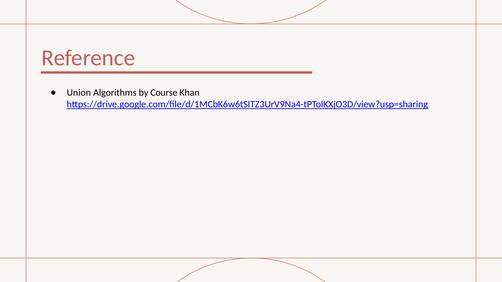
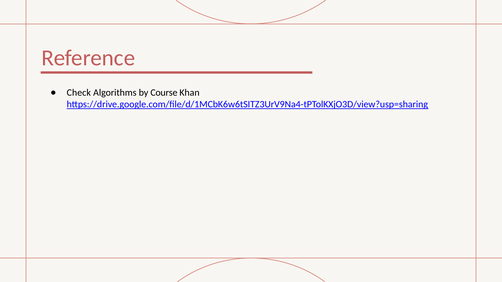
Union: Union -> Check (79, 93)
